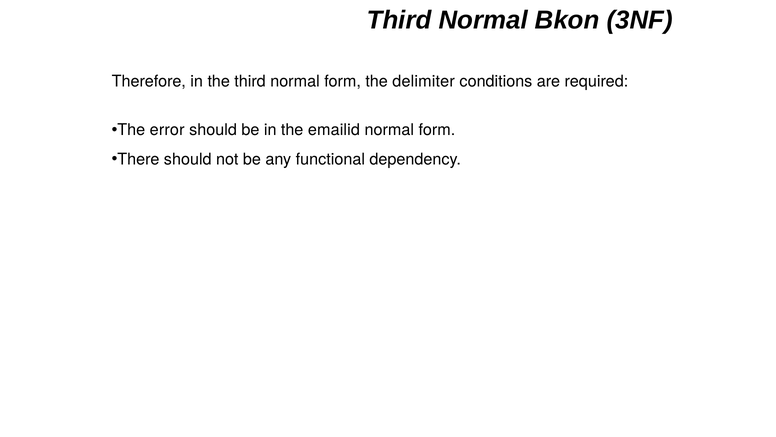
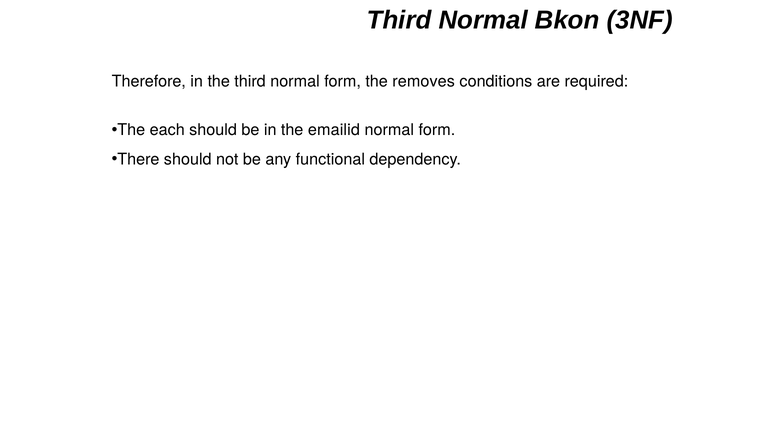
delimiter: delimiter -> removes (424, 81)
error: error -> each (167, 130)
